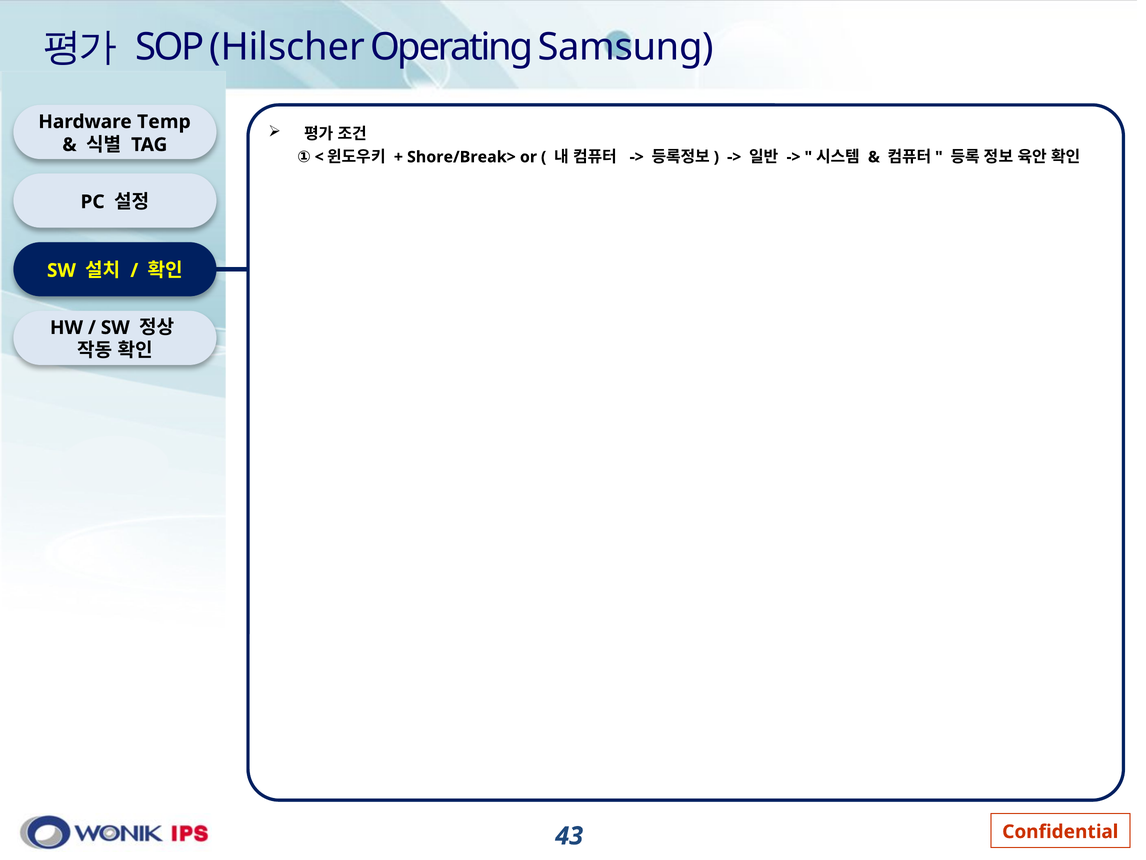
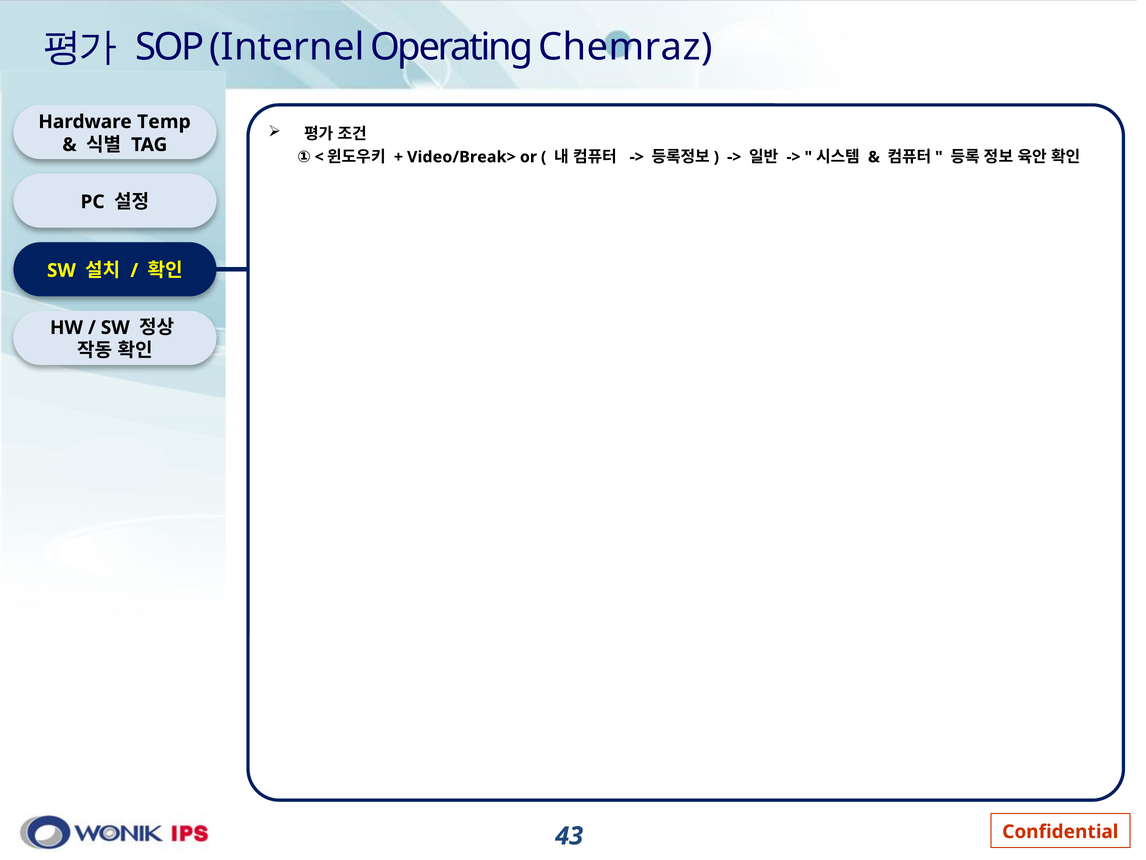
Hilscher: Hilscher -> Internel (287, 47)
Samsung: Samsung -> Chemraz (625, 47)
Shore/Break>: Shore/Break> -> Video/Break> (461, 157)
